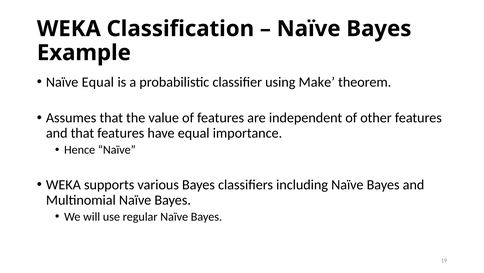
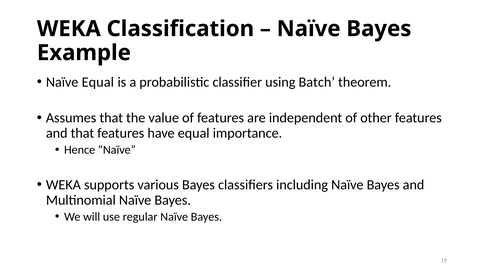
Make: Make -> Batch (317, 82)
